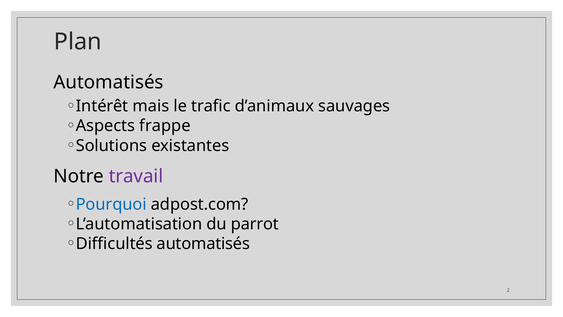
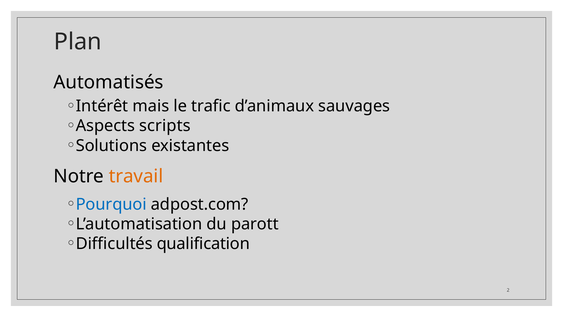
frappe: frappe -> scripts (165, 126)
travail colour: purple -> orange (136, 176)
parrot: parrot -> parott (255, 224)
Difficultés automatisés: automatisés -> qualification (203, 243)
